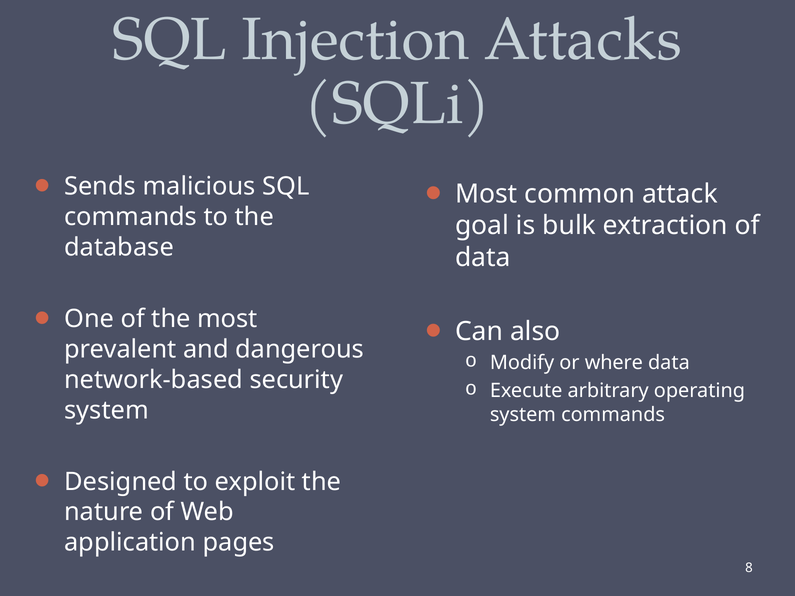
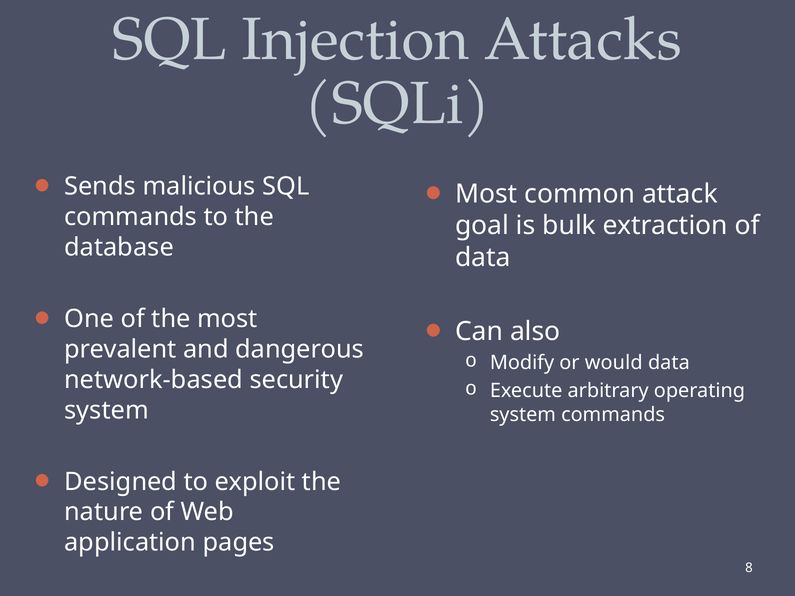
where: where -> would (614, 363)
